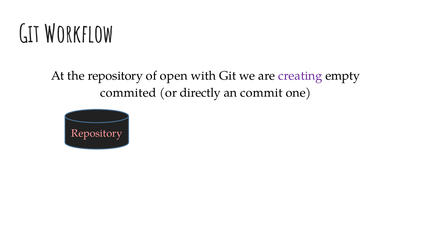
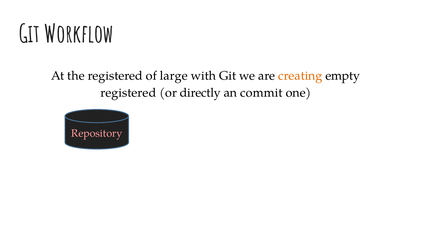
the repository: repository -> registered (115, 76)
open: open -> large (174, 76)
creating colour: purple -> orange (300, 76)
commited: commited -> registered (128, 93)
